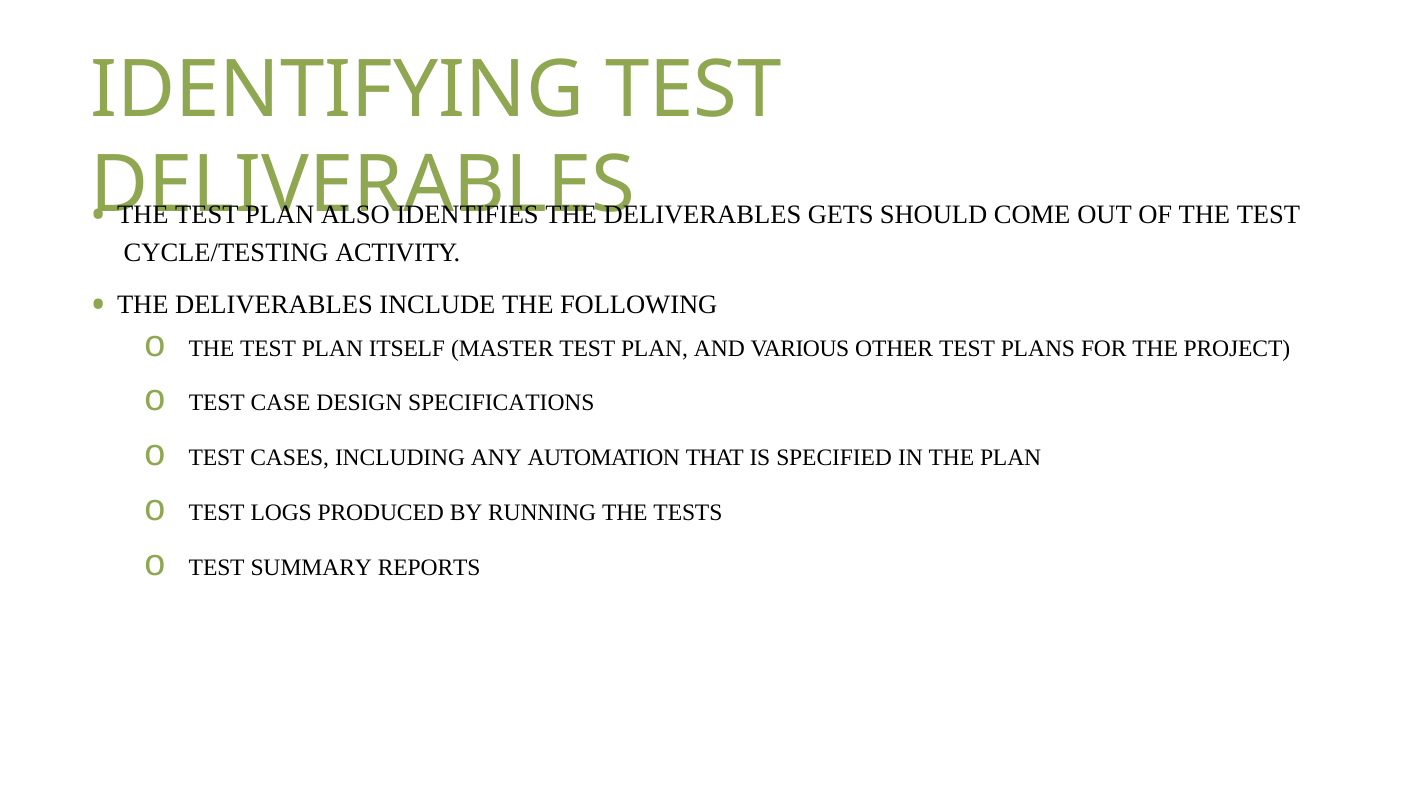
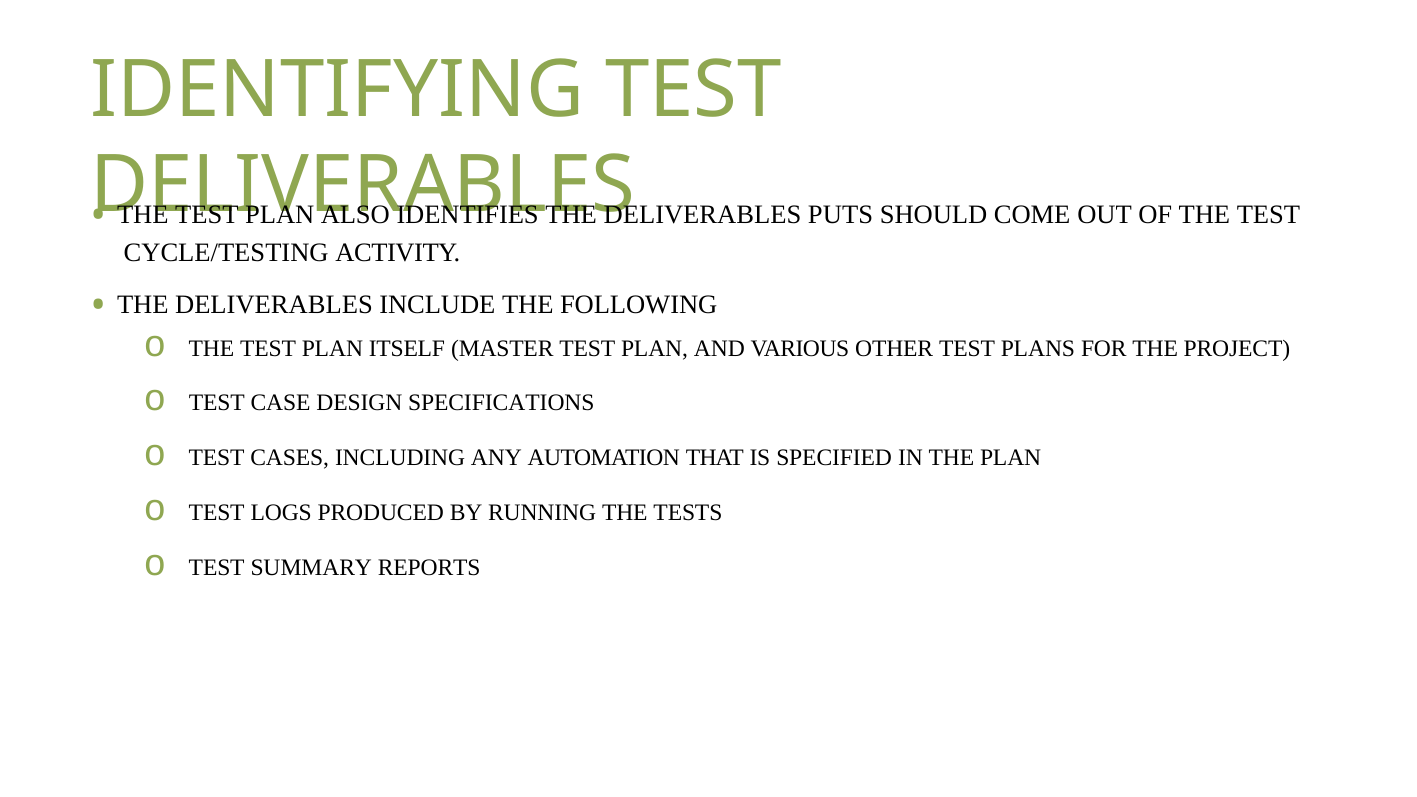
GETS: GETS -> PUTS (841, 215)
